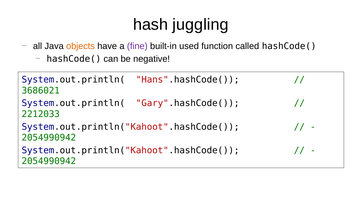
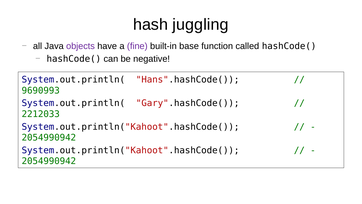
objects colour: orange -> purple (81, 46)
used: used -> base (189, 46)
3686021: 3686021 -> 9690993 (41, 90)
